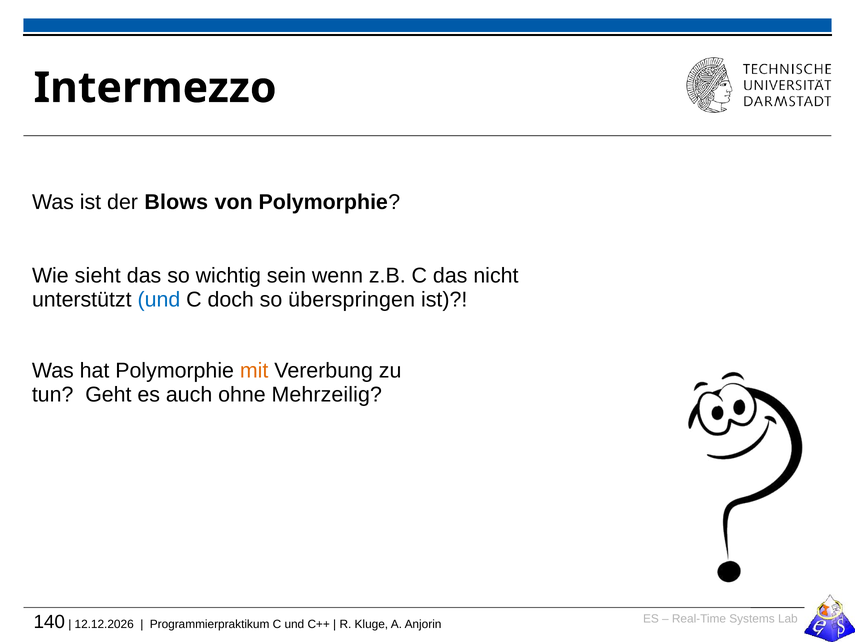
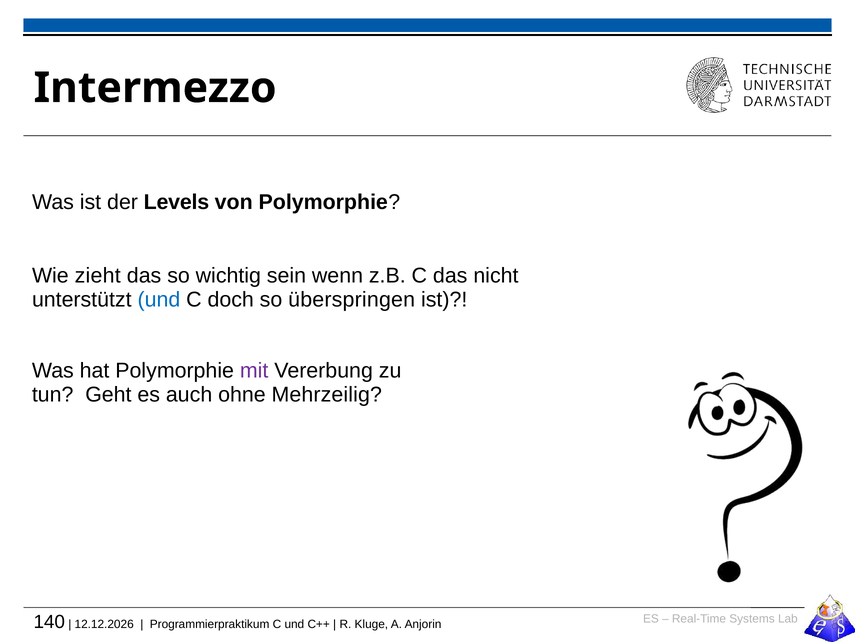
Blows: Blows -> Levels (176, 202)
sieht: sieht -> zieht (98, 275)
mit colour: orange -> purple (254, 370)
